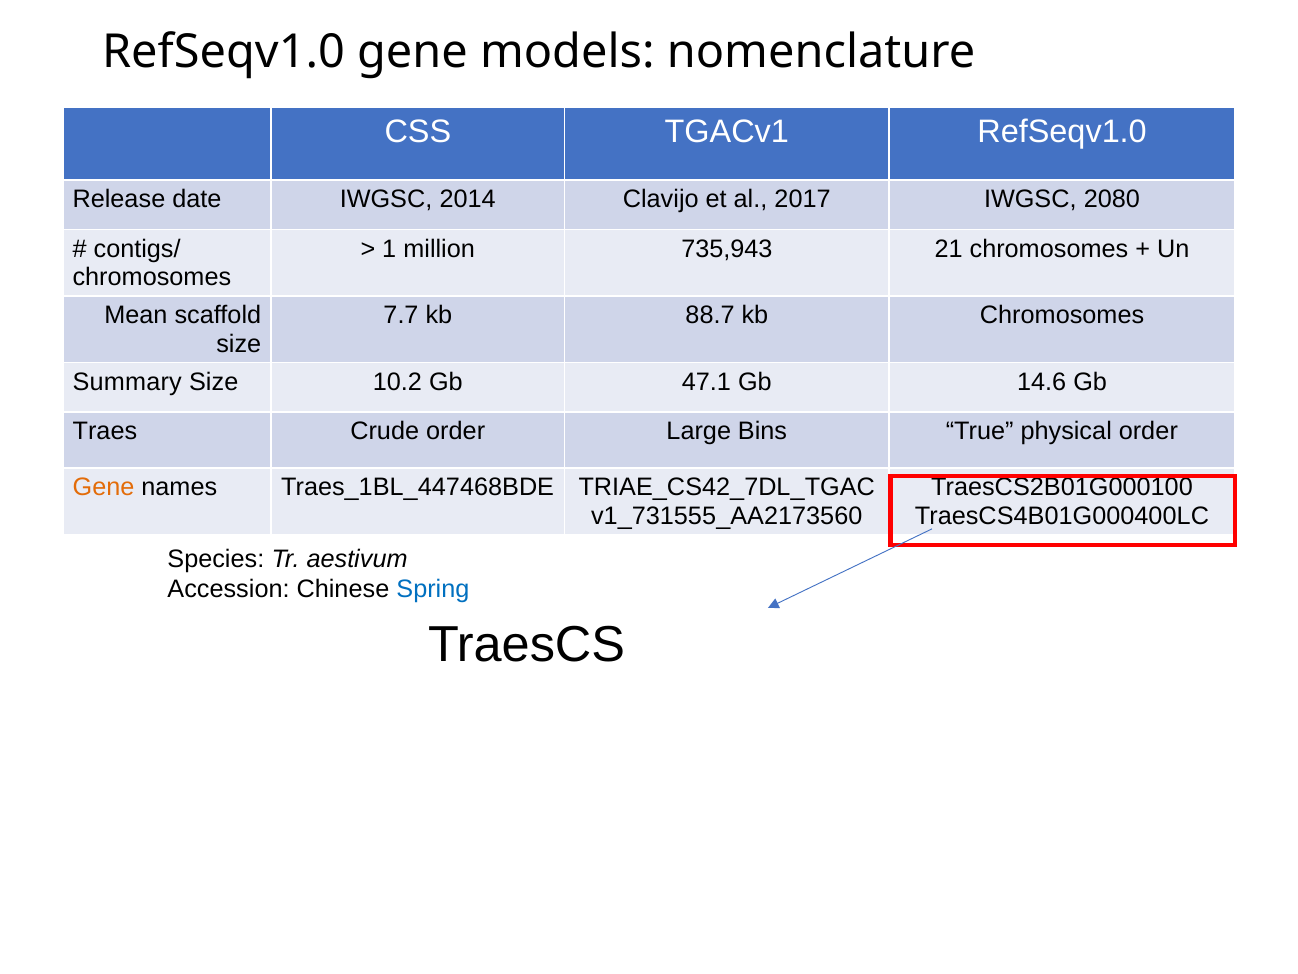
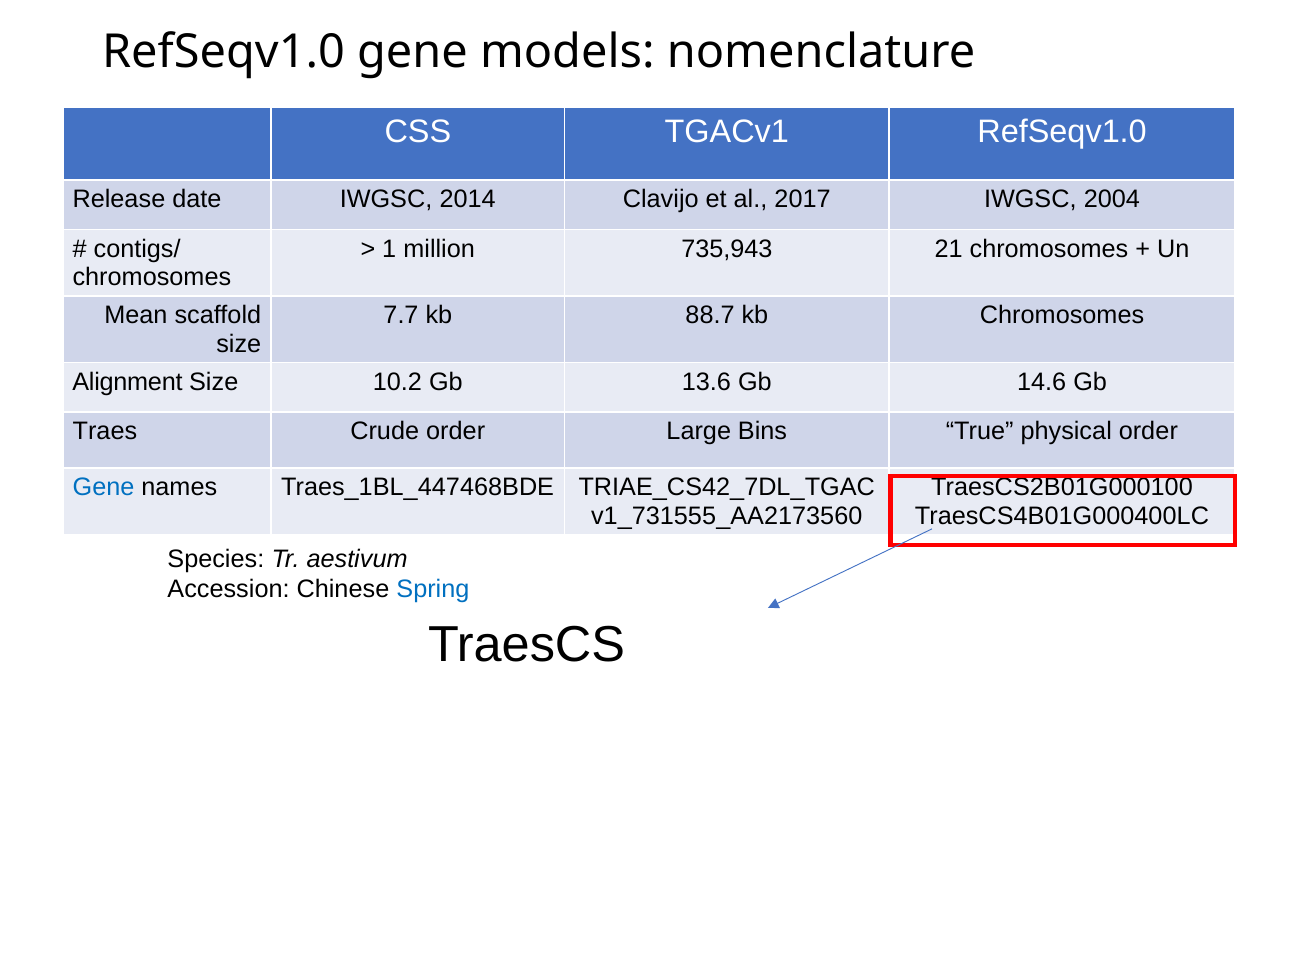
2080: 2080 -> 2004 (1112, 199)
Summary: Summary -> Alignment (127, 382)
47.1: 47.1 -> 13.6 (706, 382)
Gene colour: orange -> blue (104, 487)
